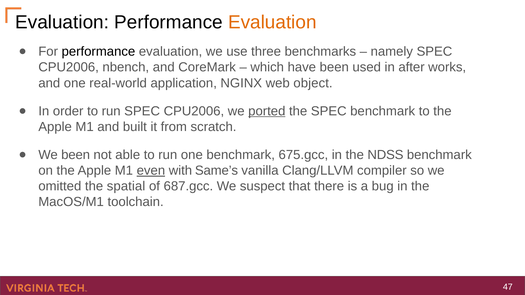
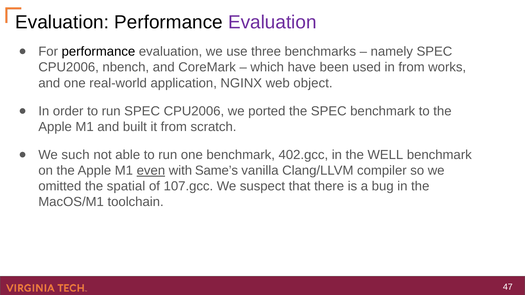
Evaluation colour: orange -> purple (272, 22)
in after: after -> from (412, 67)
ported underline: present -> none (267, 111)
We been: been -> such (76, 155)
675.gcc: 675.gcc -> 402.gcc (303, 155)
NDSS: NDSS -> WELL (385, 155)
687.gcc: 687.gcc -> 107.gcc (188, 186)
